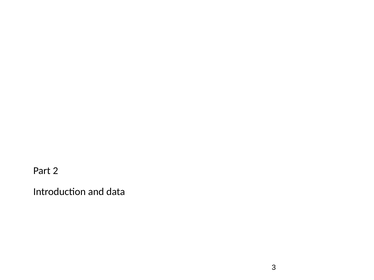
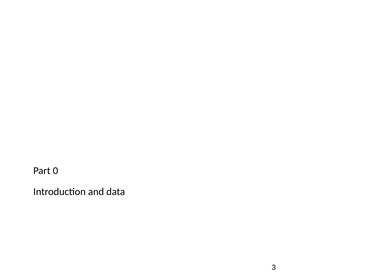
2: 2 -> 0 (55, 171)
